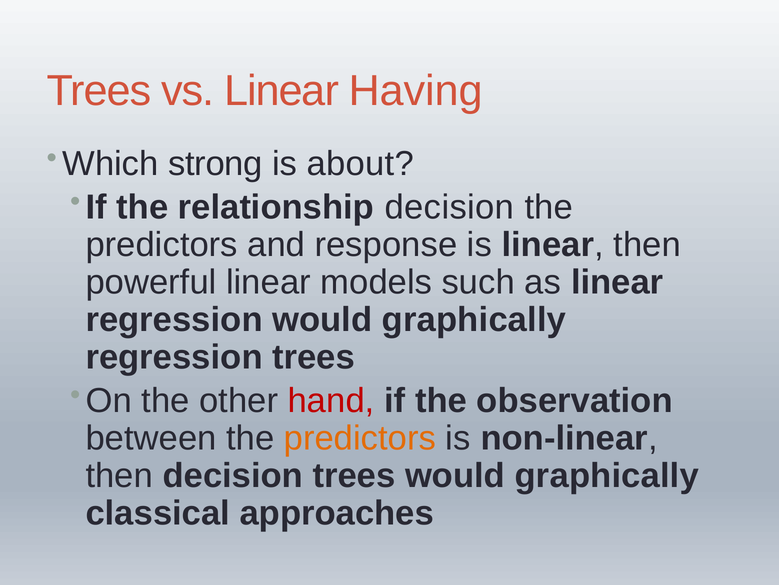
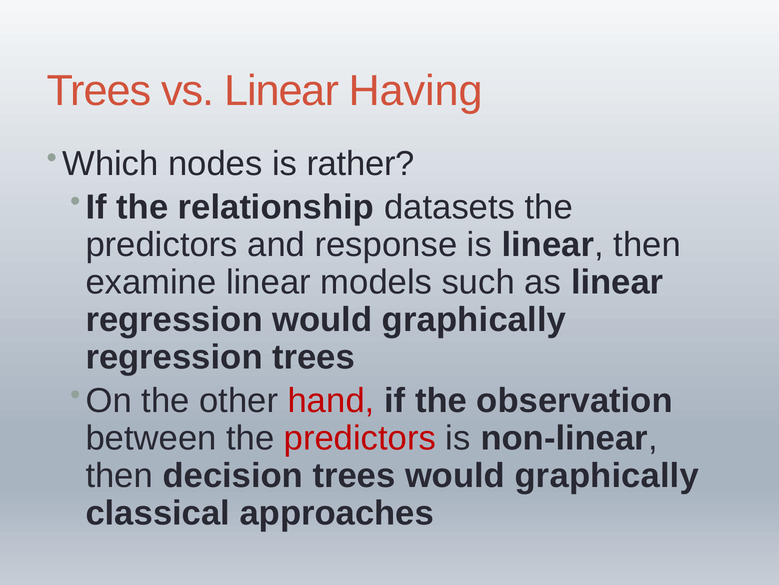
strong: strong -> nodes (215, 163)
about: about -> rather (361, 163)
relationship decision: decision -> datasets (450, 207)
powerful: powerful -> examine (151, 282)
predictors colour: orange -> red (360, 438)
